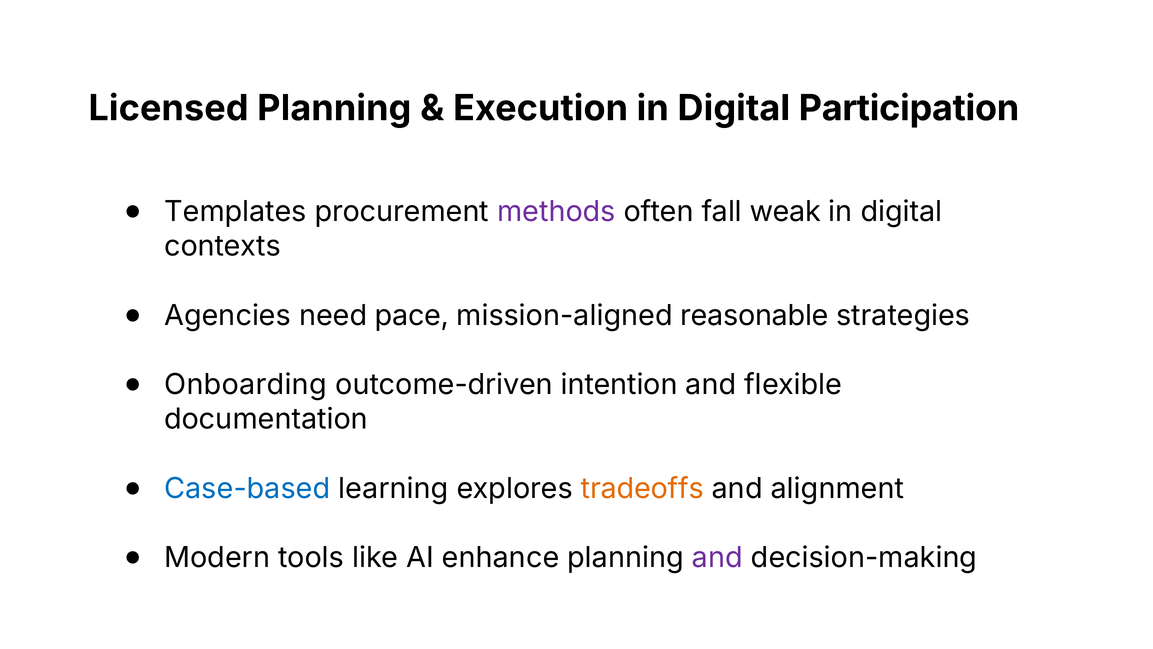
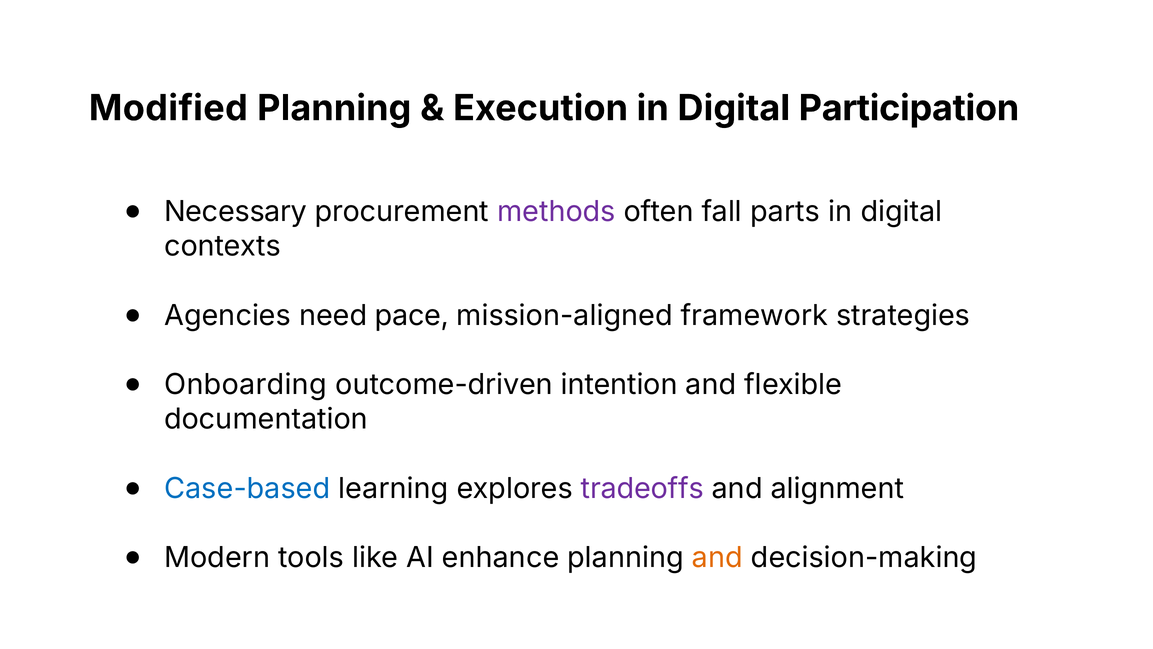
Licensed: Licensed -> Modified (168, 108)
Templates: Templates -> Necessary (236, 212)
weak: weak -> parts (785, 212)
reasonable: reasonable -> framework (754, 315)
tradeoffs colour: orange -> purple (642, 488)
and colour: purple -> orange (717, 558)
